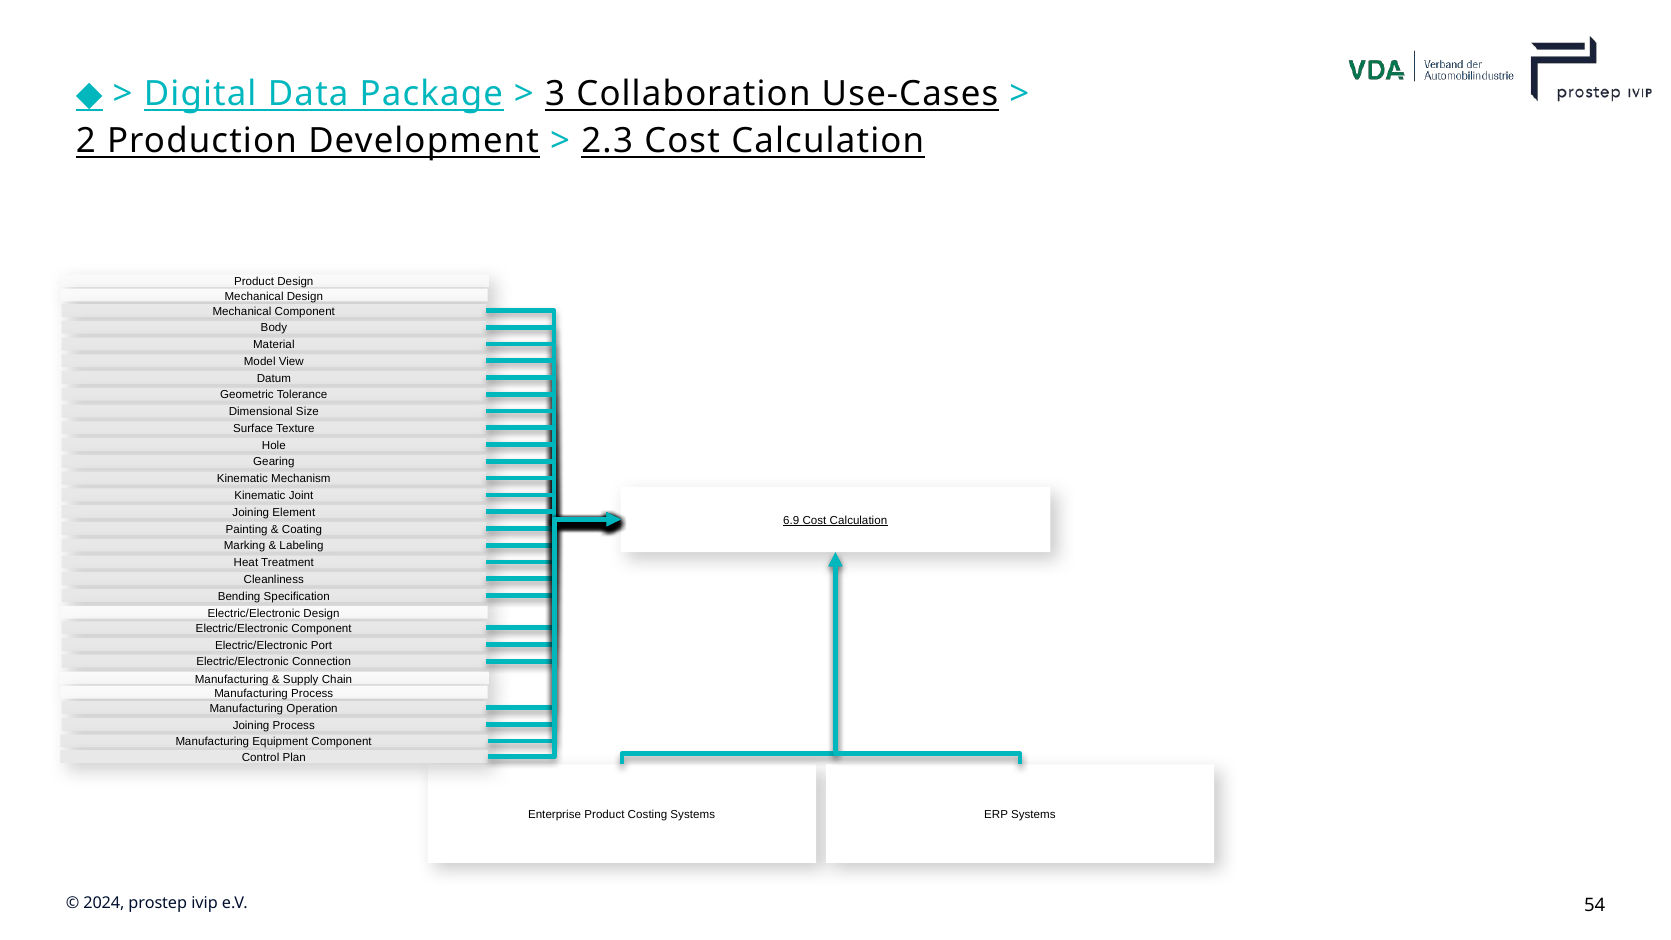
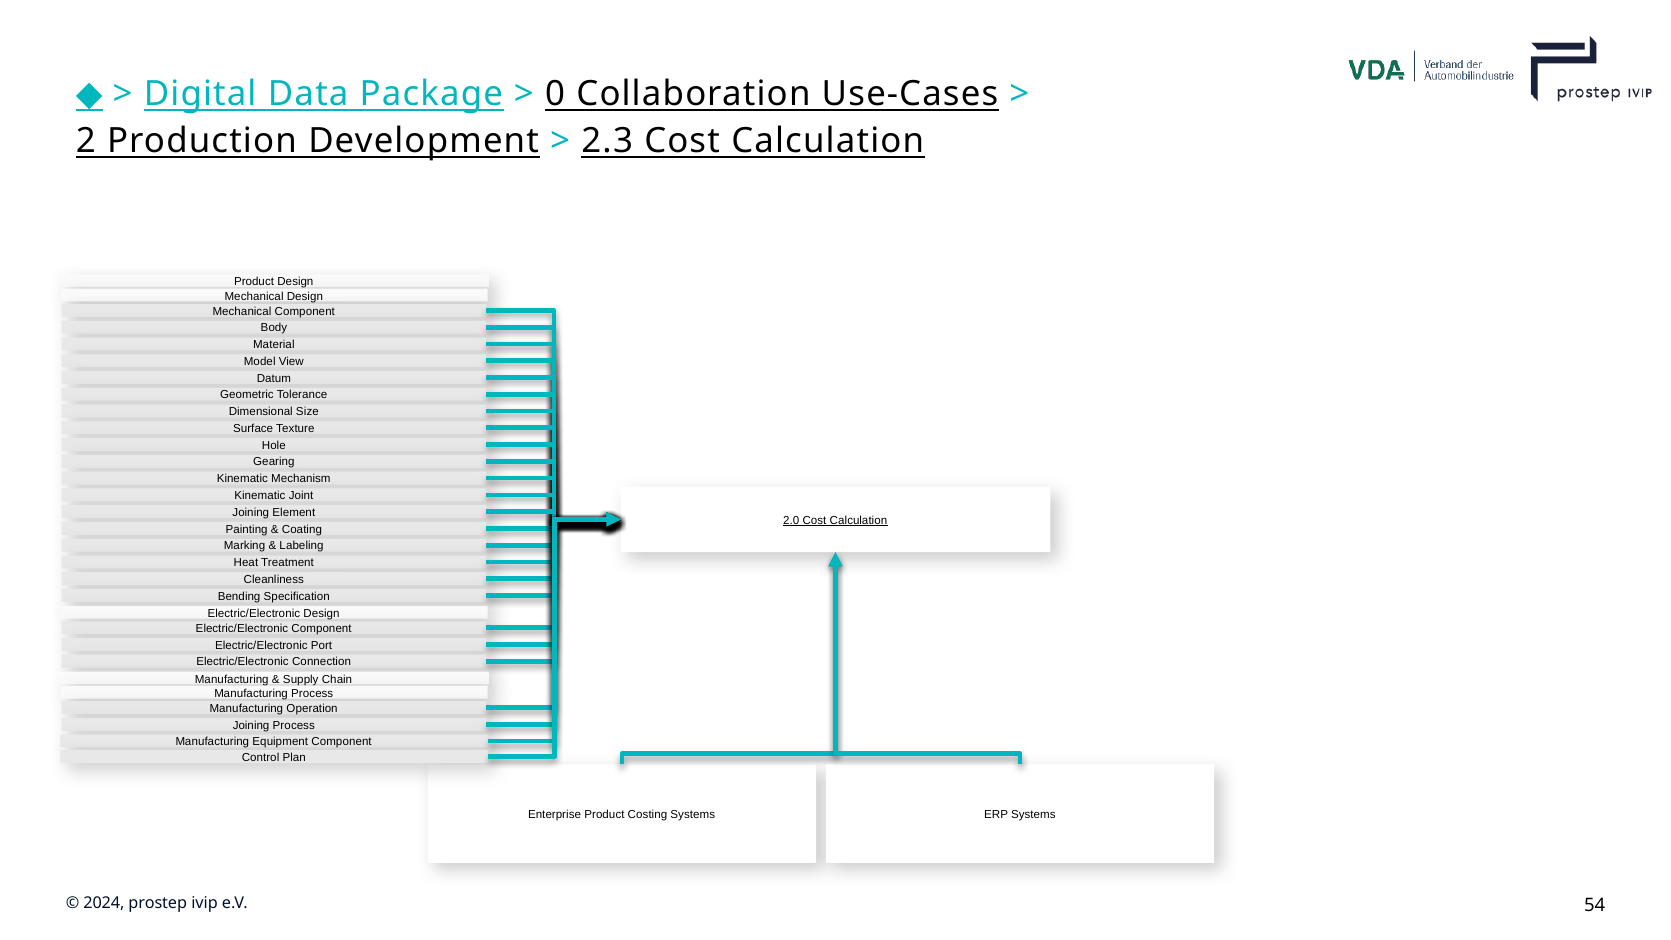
3: 3 -> 0 (555, 94)
6.9: 6.9 -> 2.0 (791, 520)
